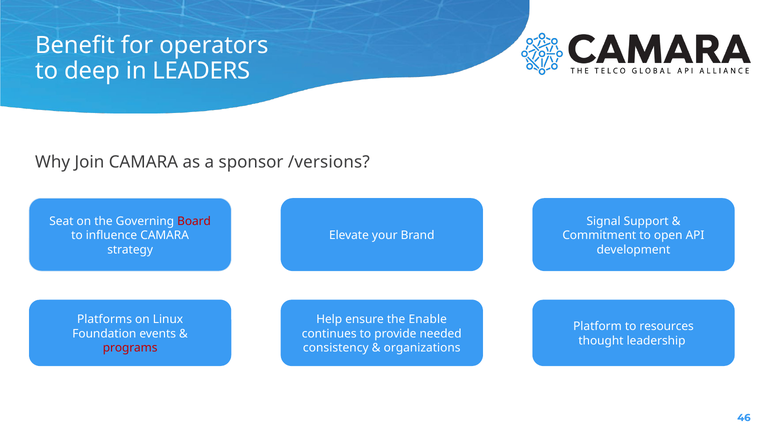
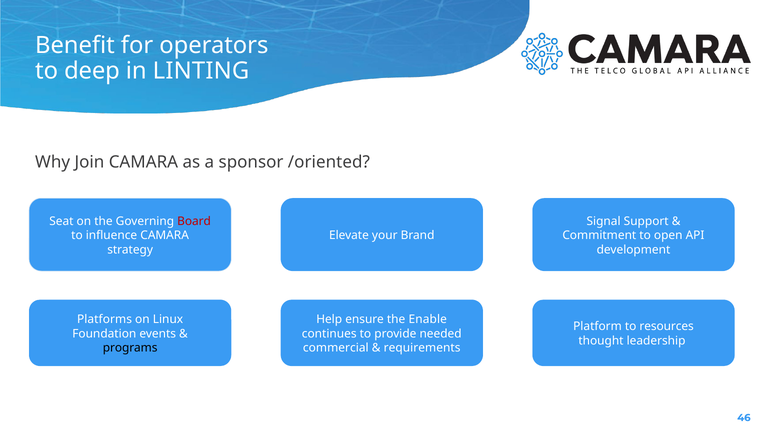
LEADERS: LEADERS -> LINTING (201, 71)
/versions: /versions -> /oriented (329, 162)
programs colour: red -> black (130, 347)
consistency: consistency -> commercial (336, 347)
organizations: organizations -> requirements (422, 347)
